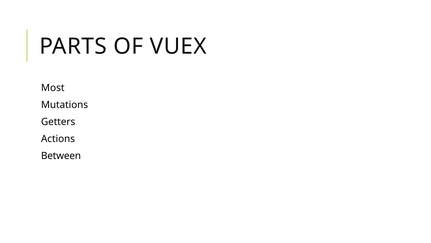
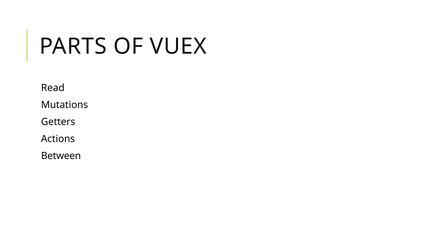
Most: Most -> Read (53, 88)
